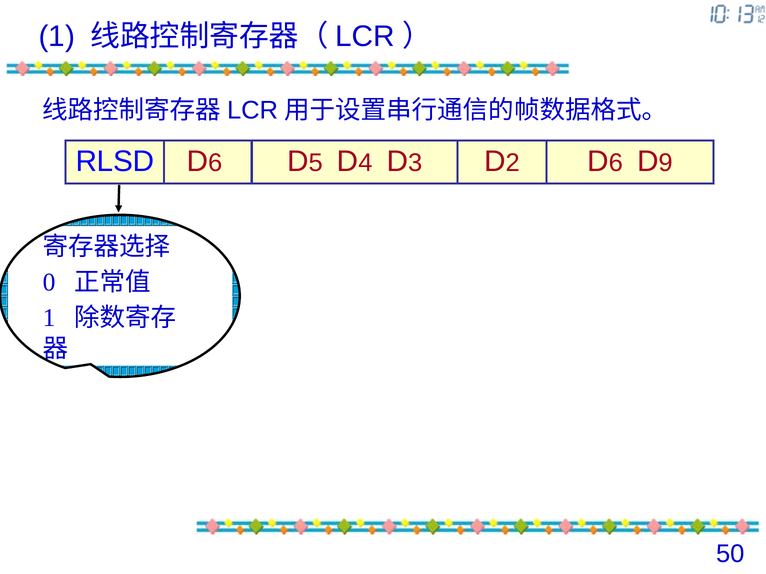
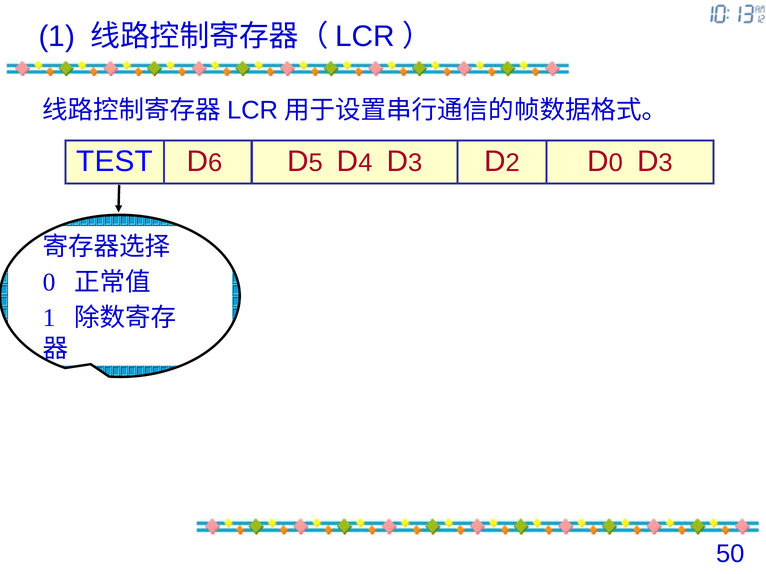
RLSD: RLSD -> TEST (115, 161)
6: 6 -> 0 (616, 163)
9: 9 -> 3 (666, 163)
